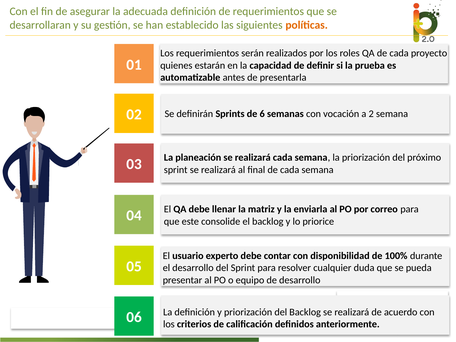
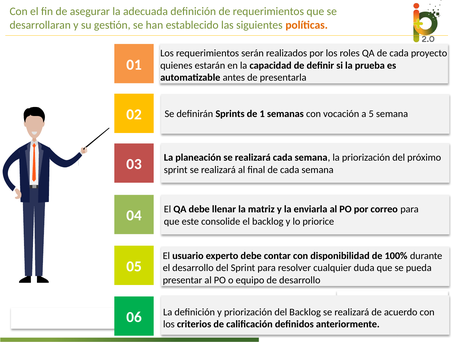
6: 6 -> 1 (262, 114)
2: 2 -> 5 (371, 114)
